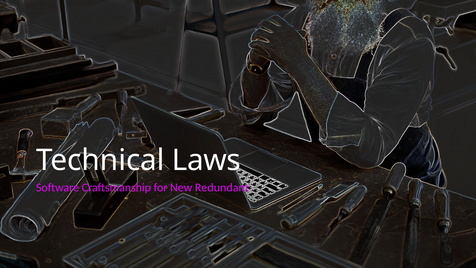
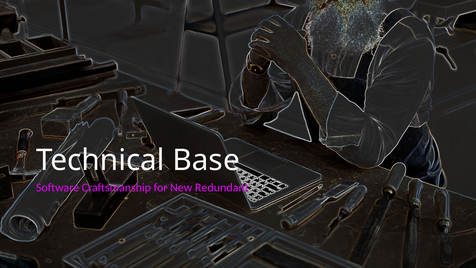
Laws: Laws -> Base (206, 160)
